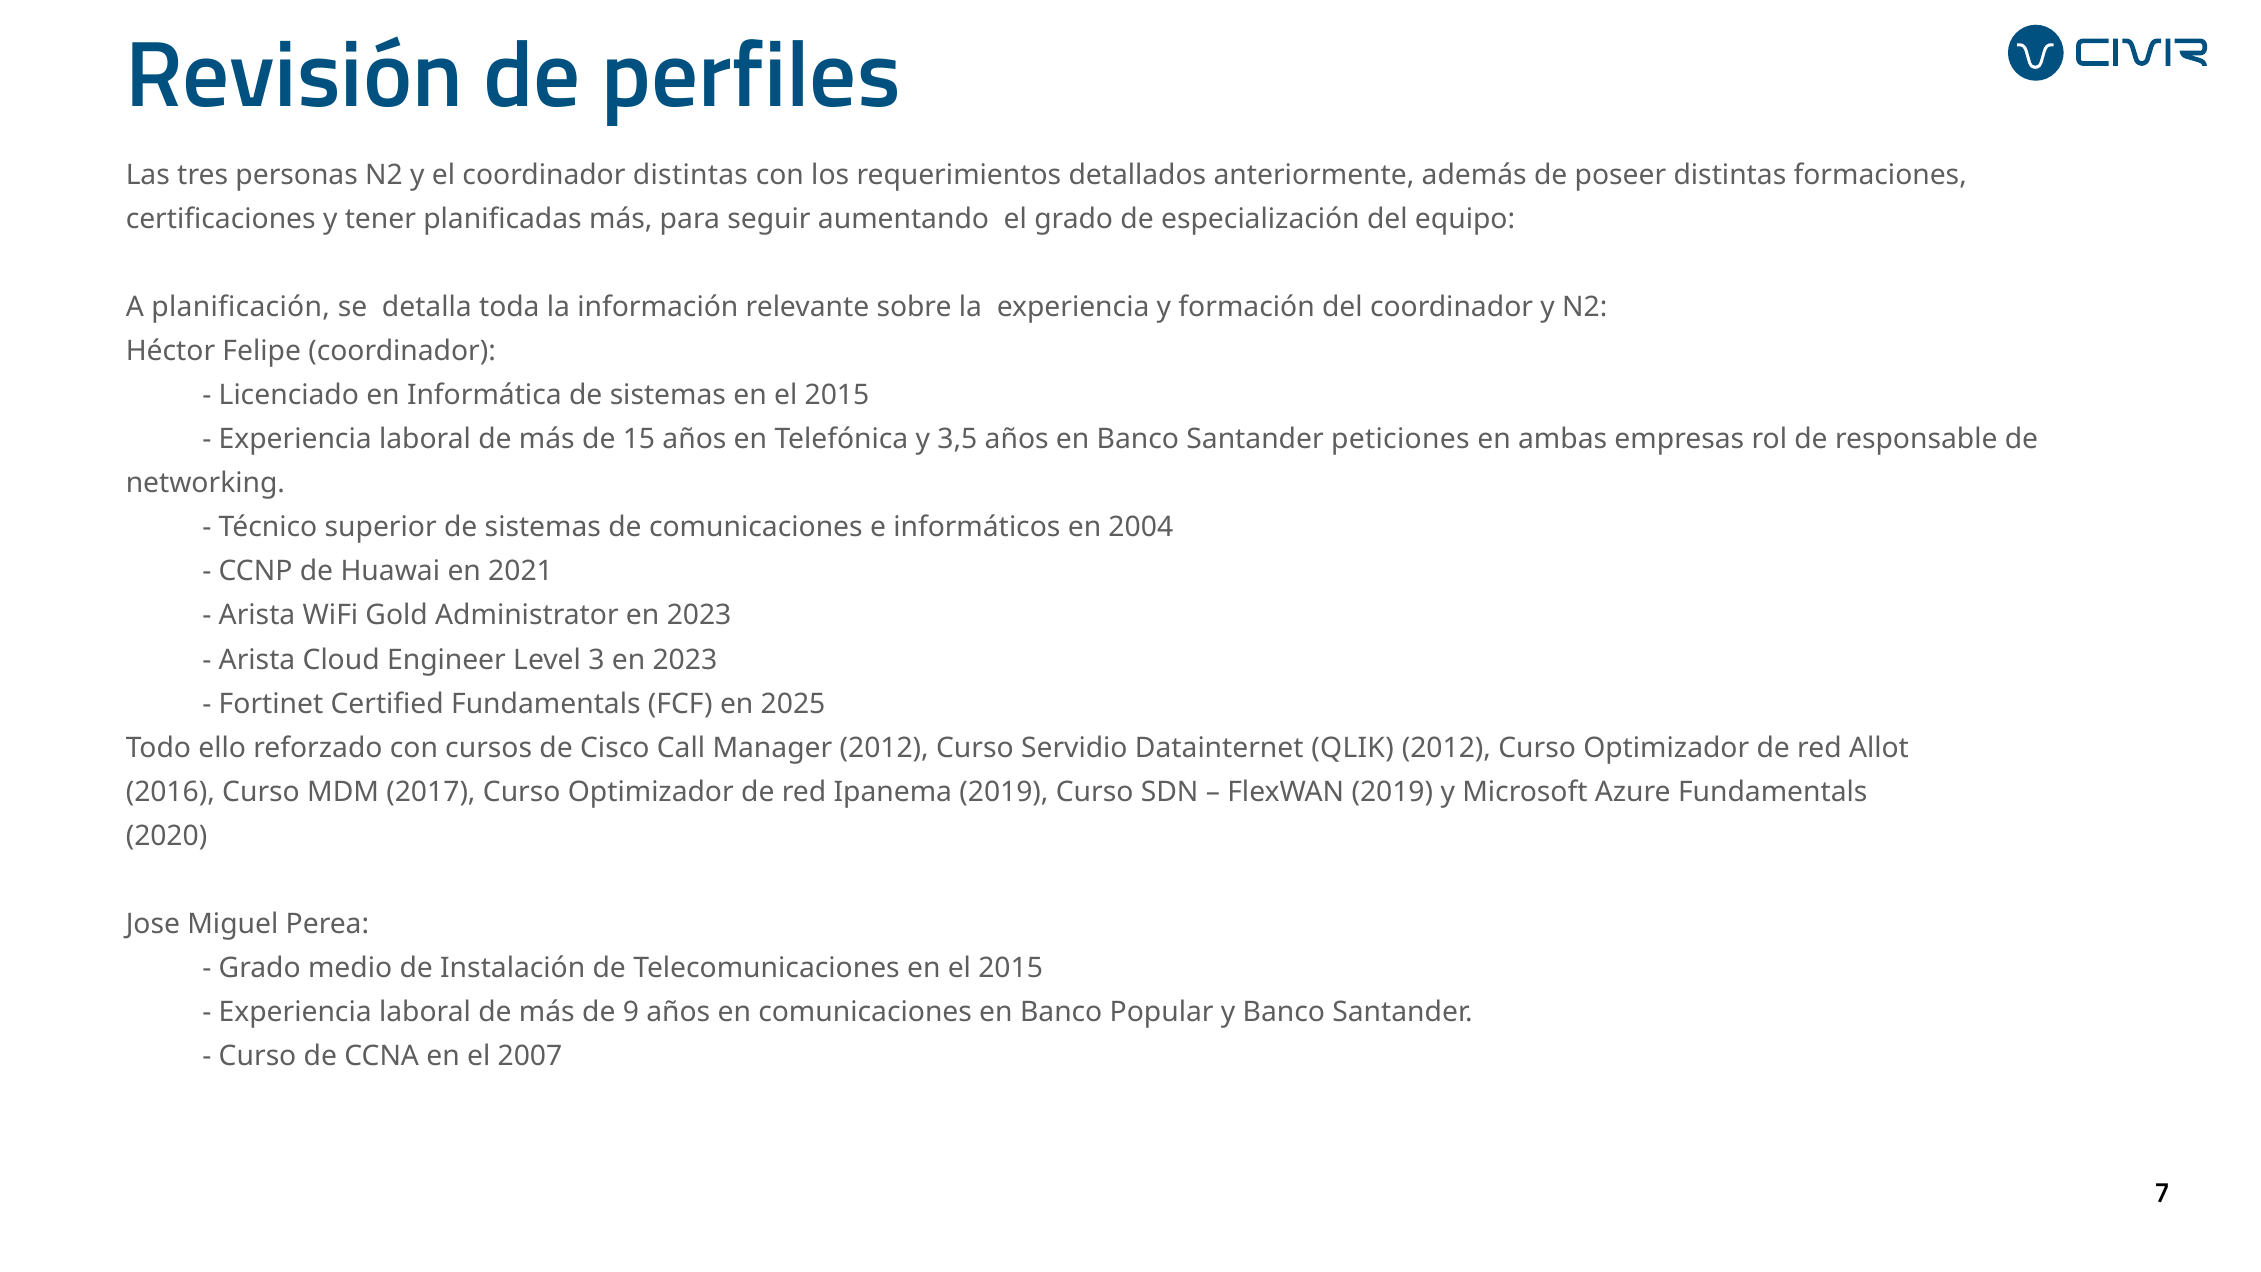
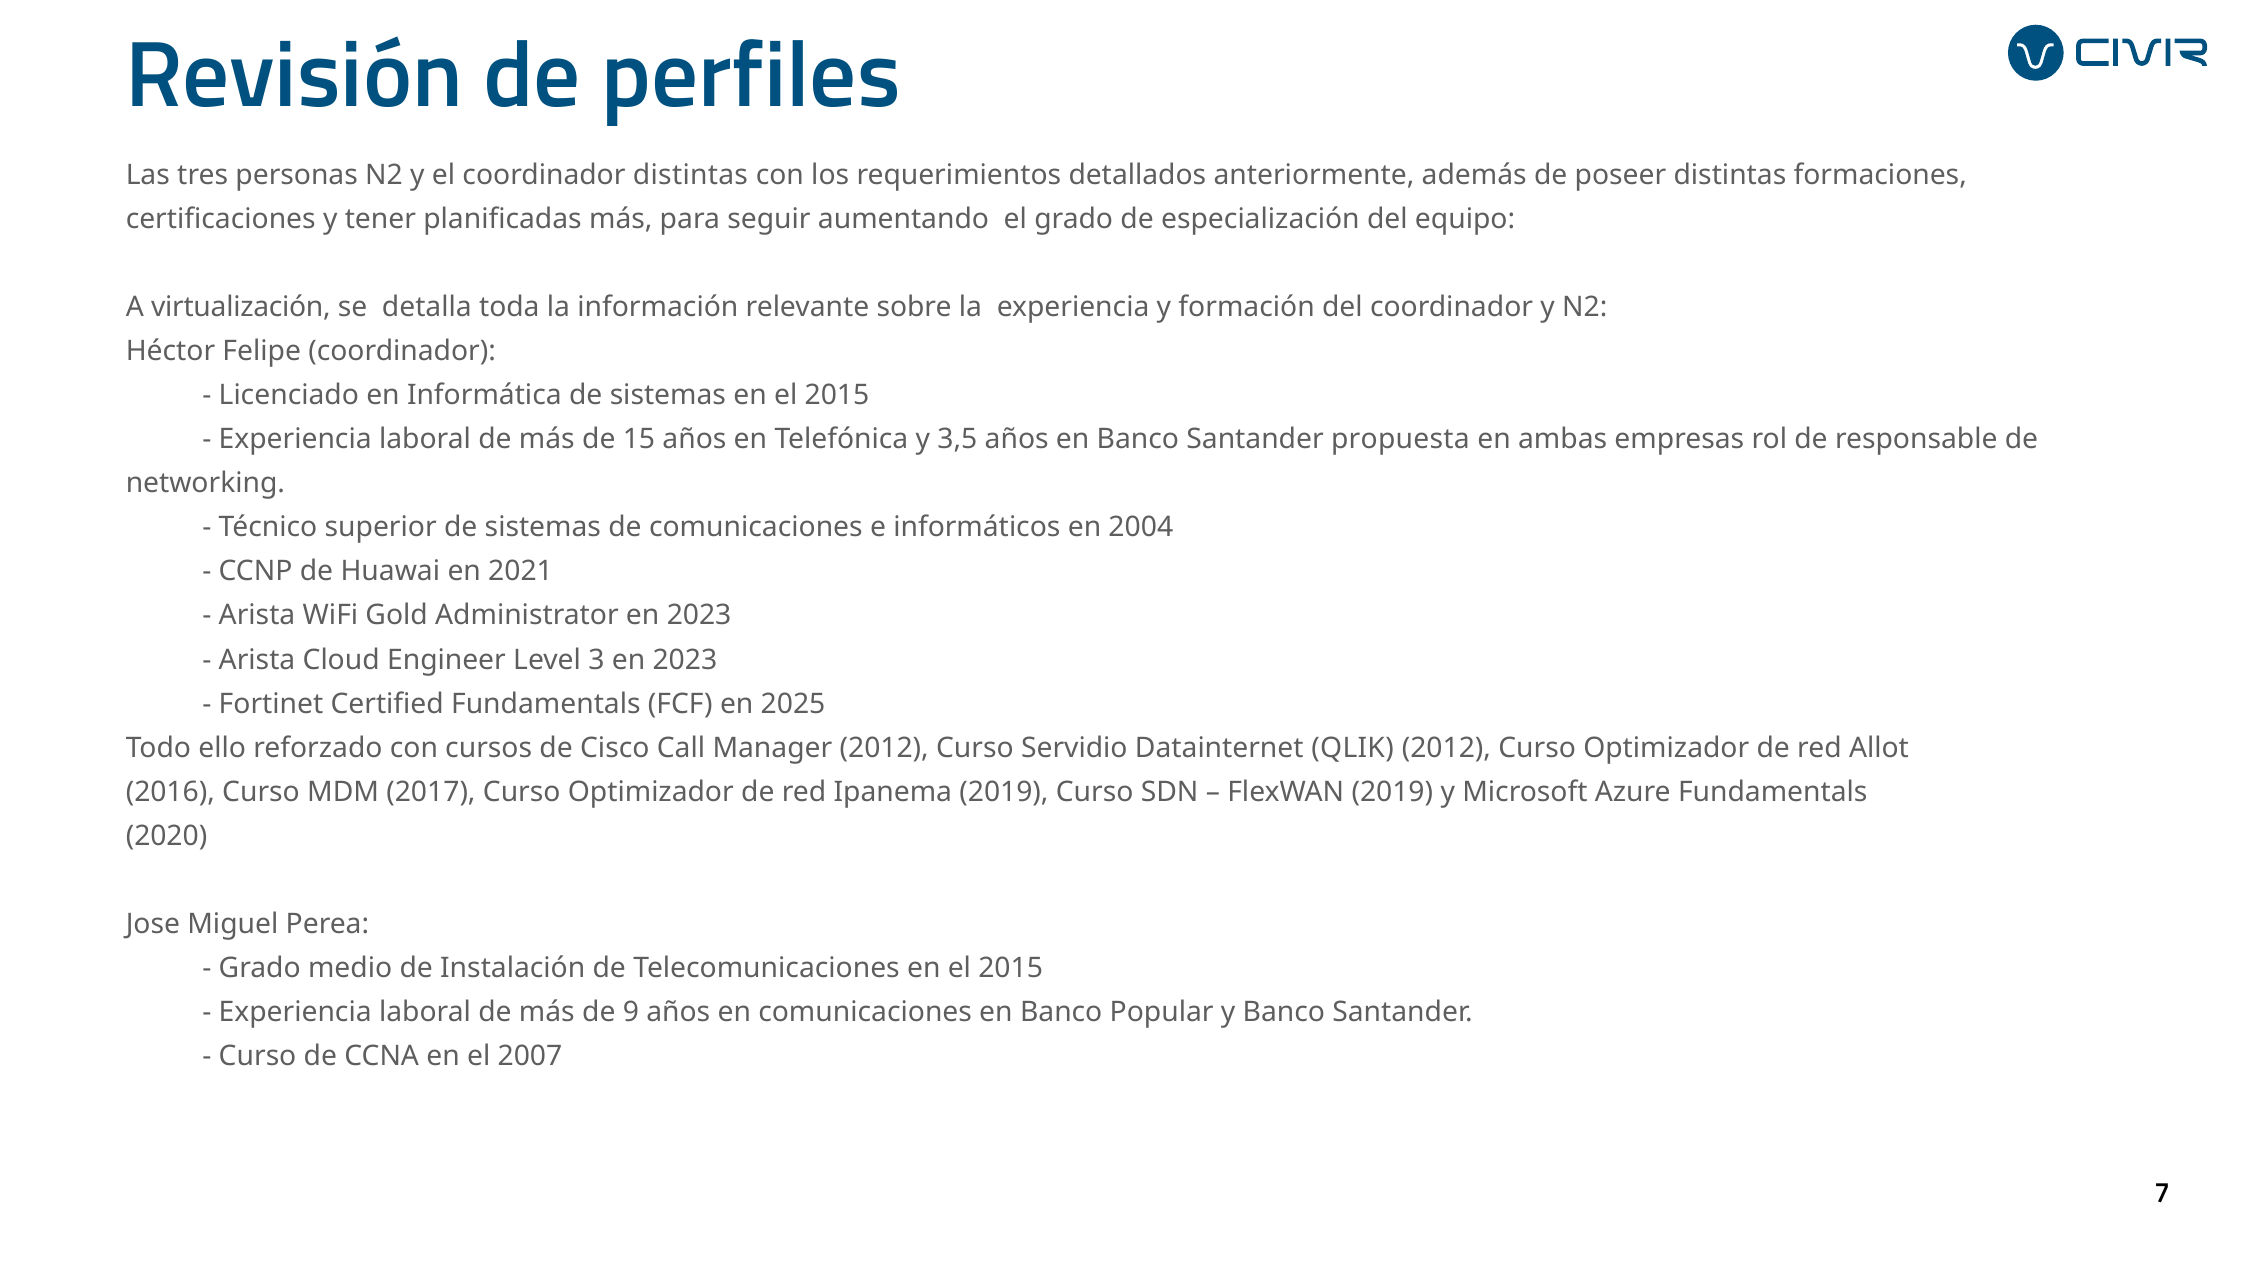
planificación: planificación -> virtualización (241, 307)
peticiones: peticiones -> propuesta (1400, 439)
